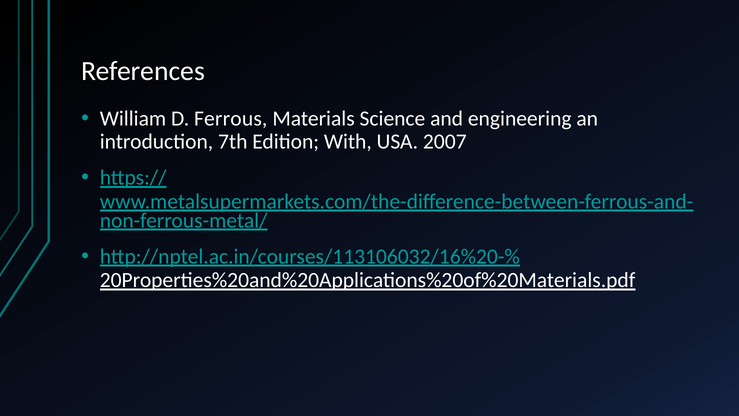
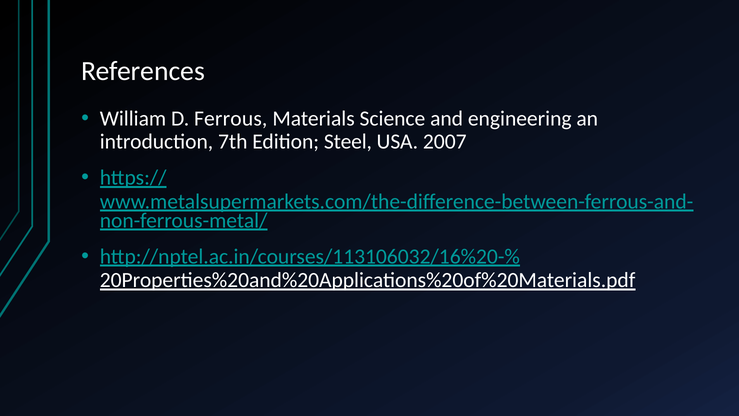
With: With -> Steel (348, 142)
